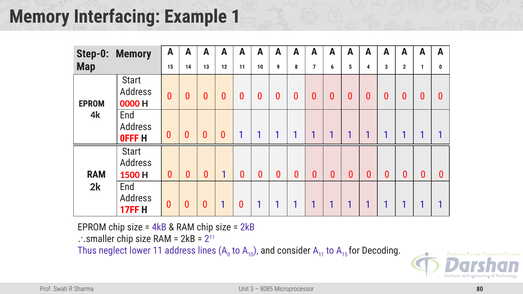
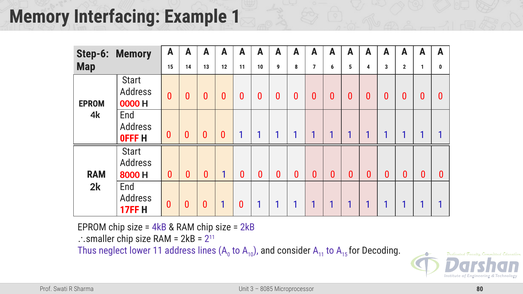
Step-0: Step-0 -> Step-6 (93, 54)
1500: 1500 -> 8000 (130, 175)
